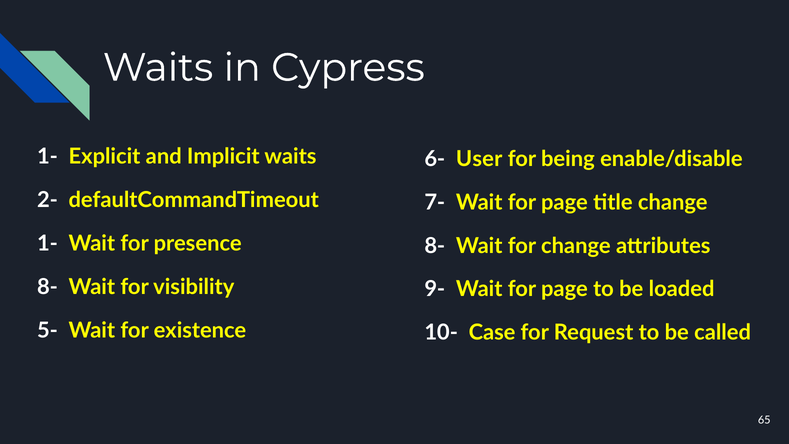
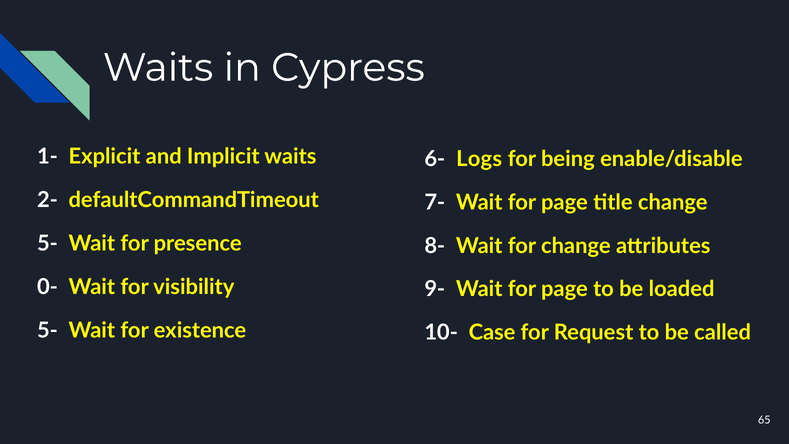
User: User -> Logs (479, 159)
1-: 1- -> 5- (47, 243)
8-: 8- -> 0- (47, 287)
